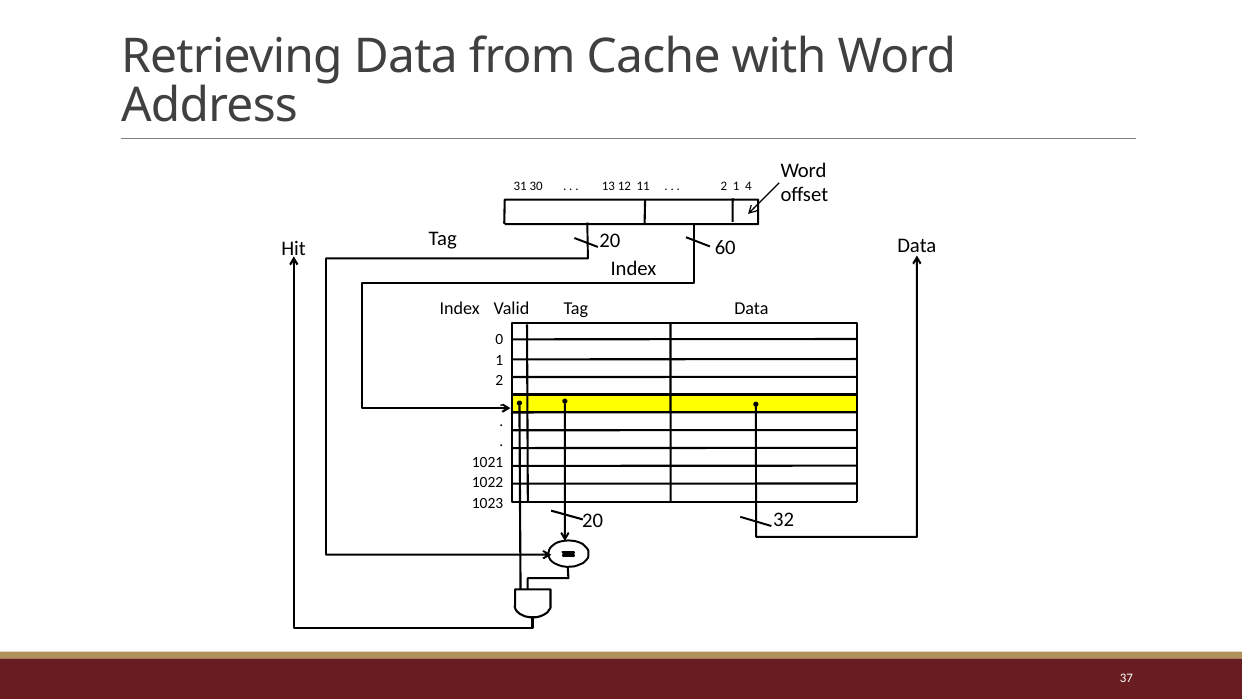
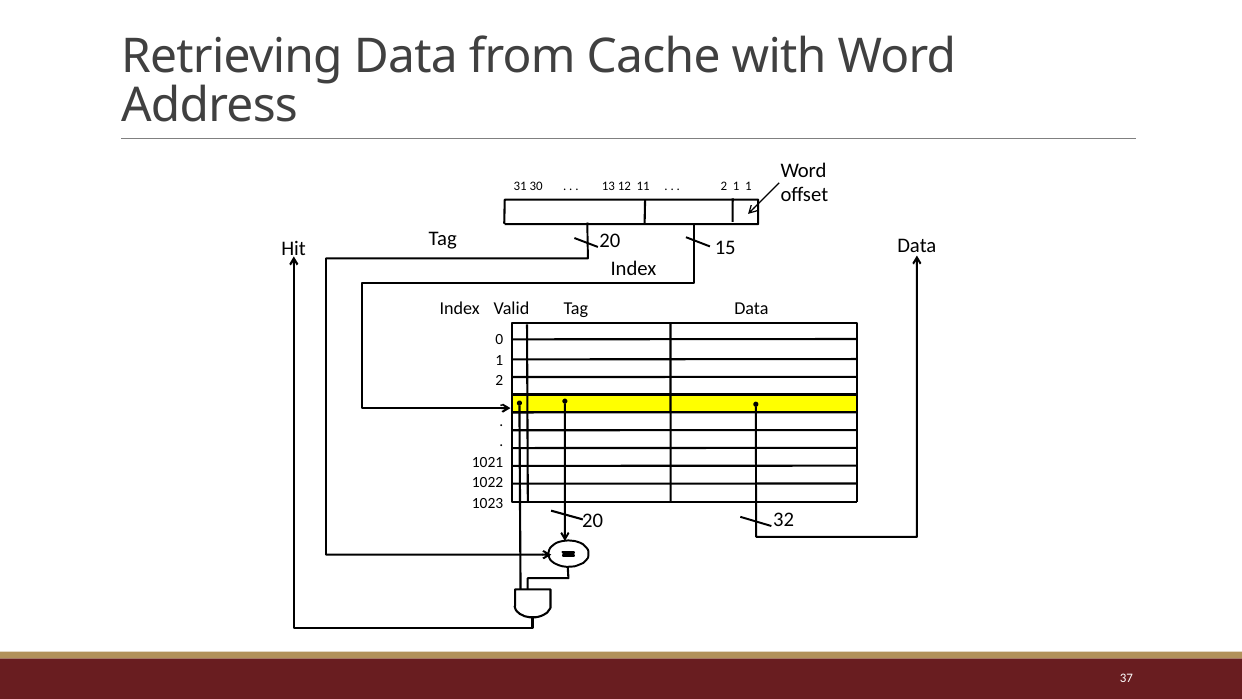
1 4: 4 -> 1 (749, 186)
60: 60 -> 15 (725, 248)
